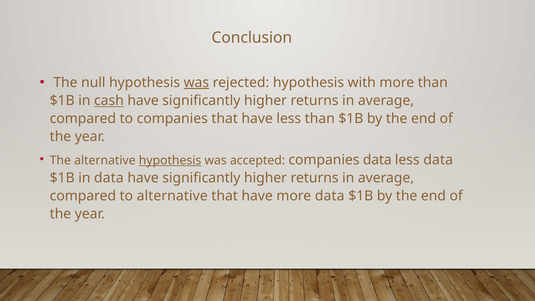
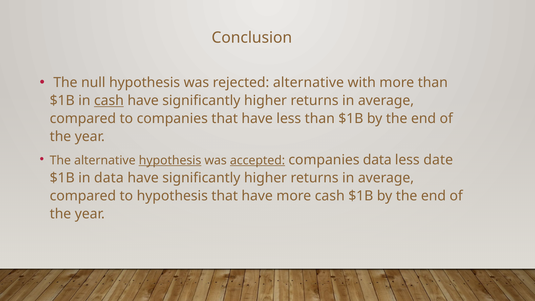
was underline: present -> none (196, 83)
rejected hypothesis: hypothesis -> alternative (308, 83)
accepted underline: none -> present (258, 160)
less data: data -> date (438, 160)
to alternative: alternative -> hypothesis (172, 196)
more data: data -> cash (330, 196)
